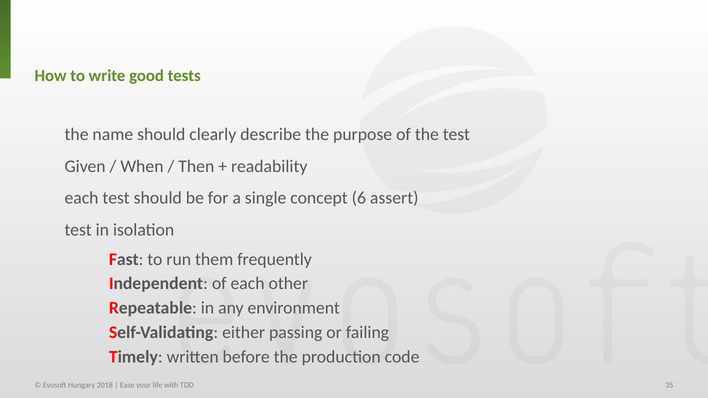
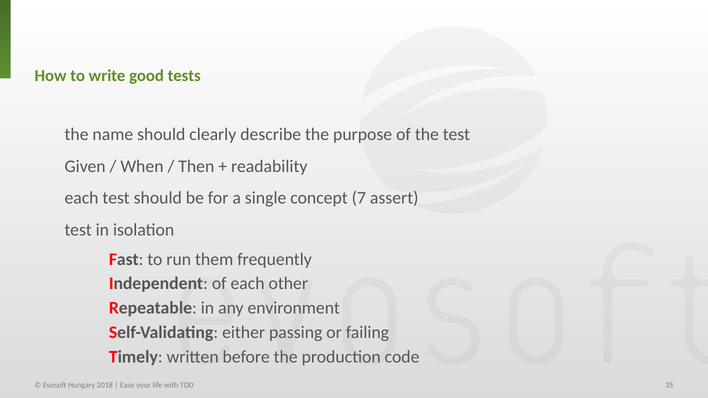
6: 6 -> 7 (359, 198)
